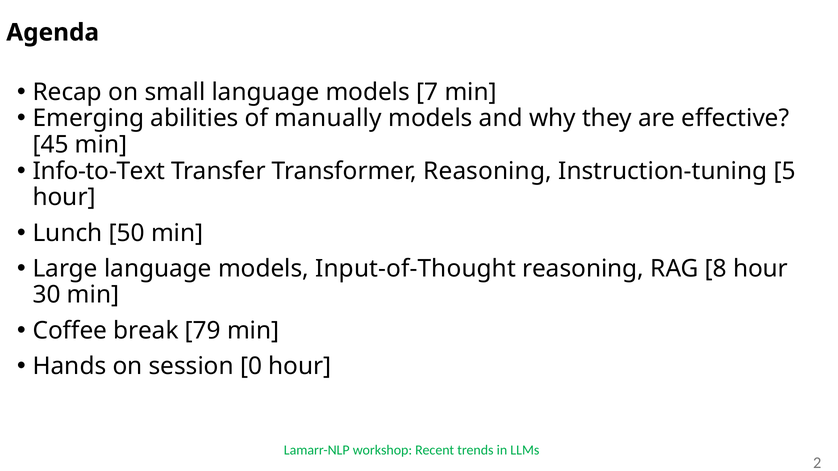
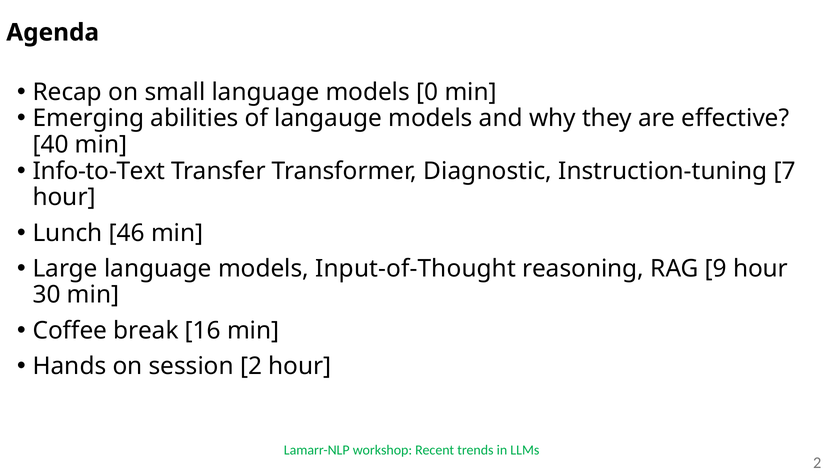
7: 7 -> 0 (427, 92)
manually: manually -> langauge (328, 118)
45: 45 -> 40 (51, 145)
Transformer Reasoning: Reasoning -> Diagnostic (488, 171)
5: 5 -> 7 (785, 171)
50: 50 -> 46 (127, 233)
8: 8 -> 9 (716, 269)
79: 79 -> 16 (203, 331)
session 0: 0 -> 2 (251, 366)
